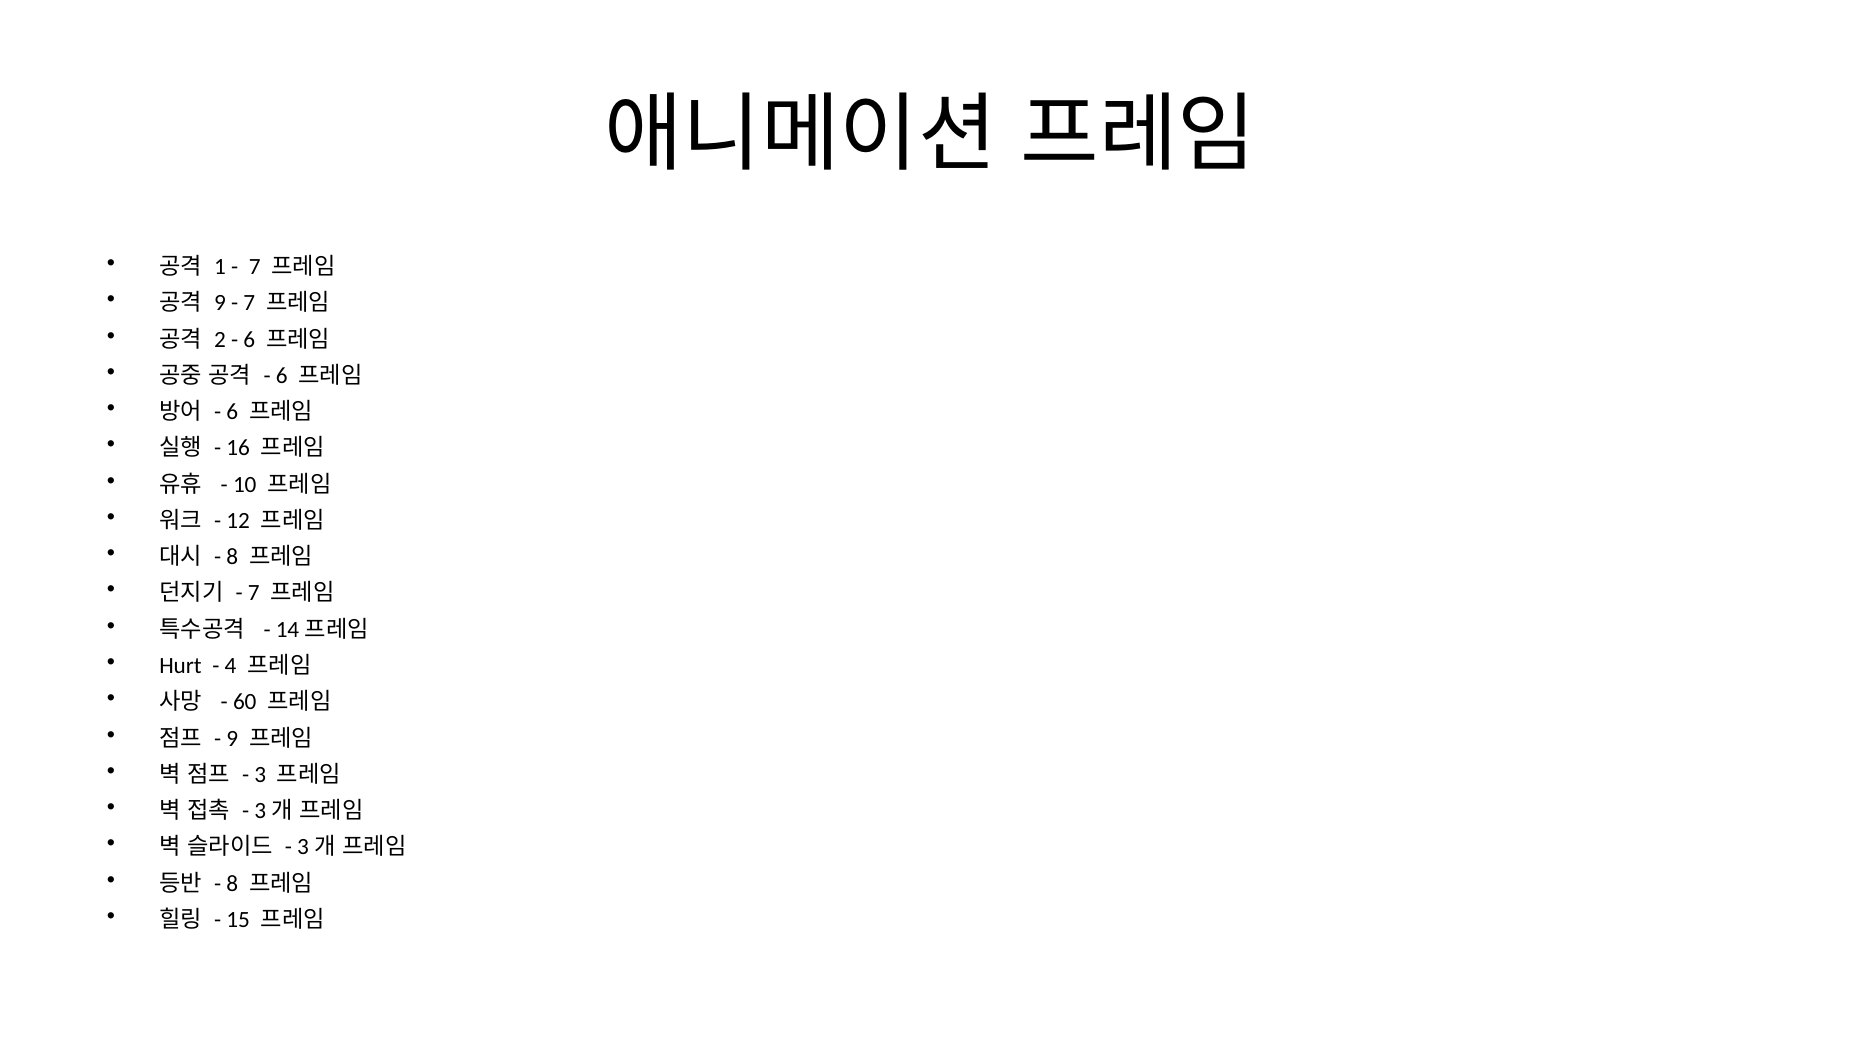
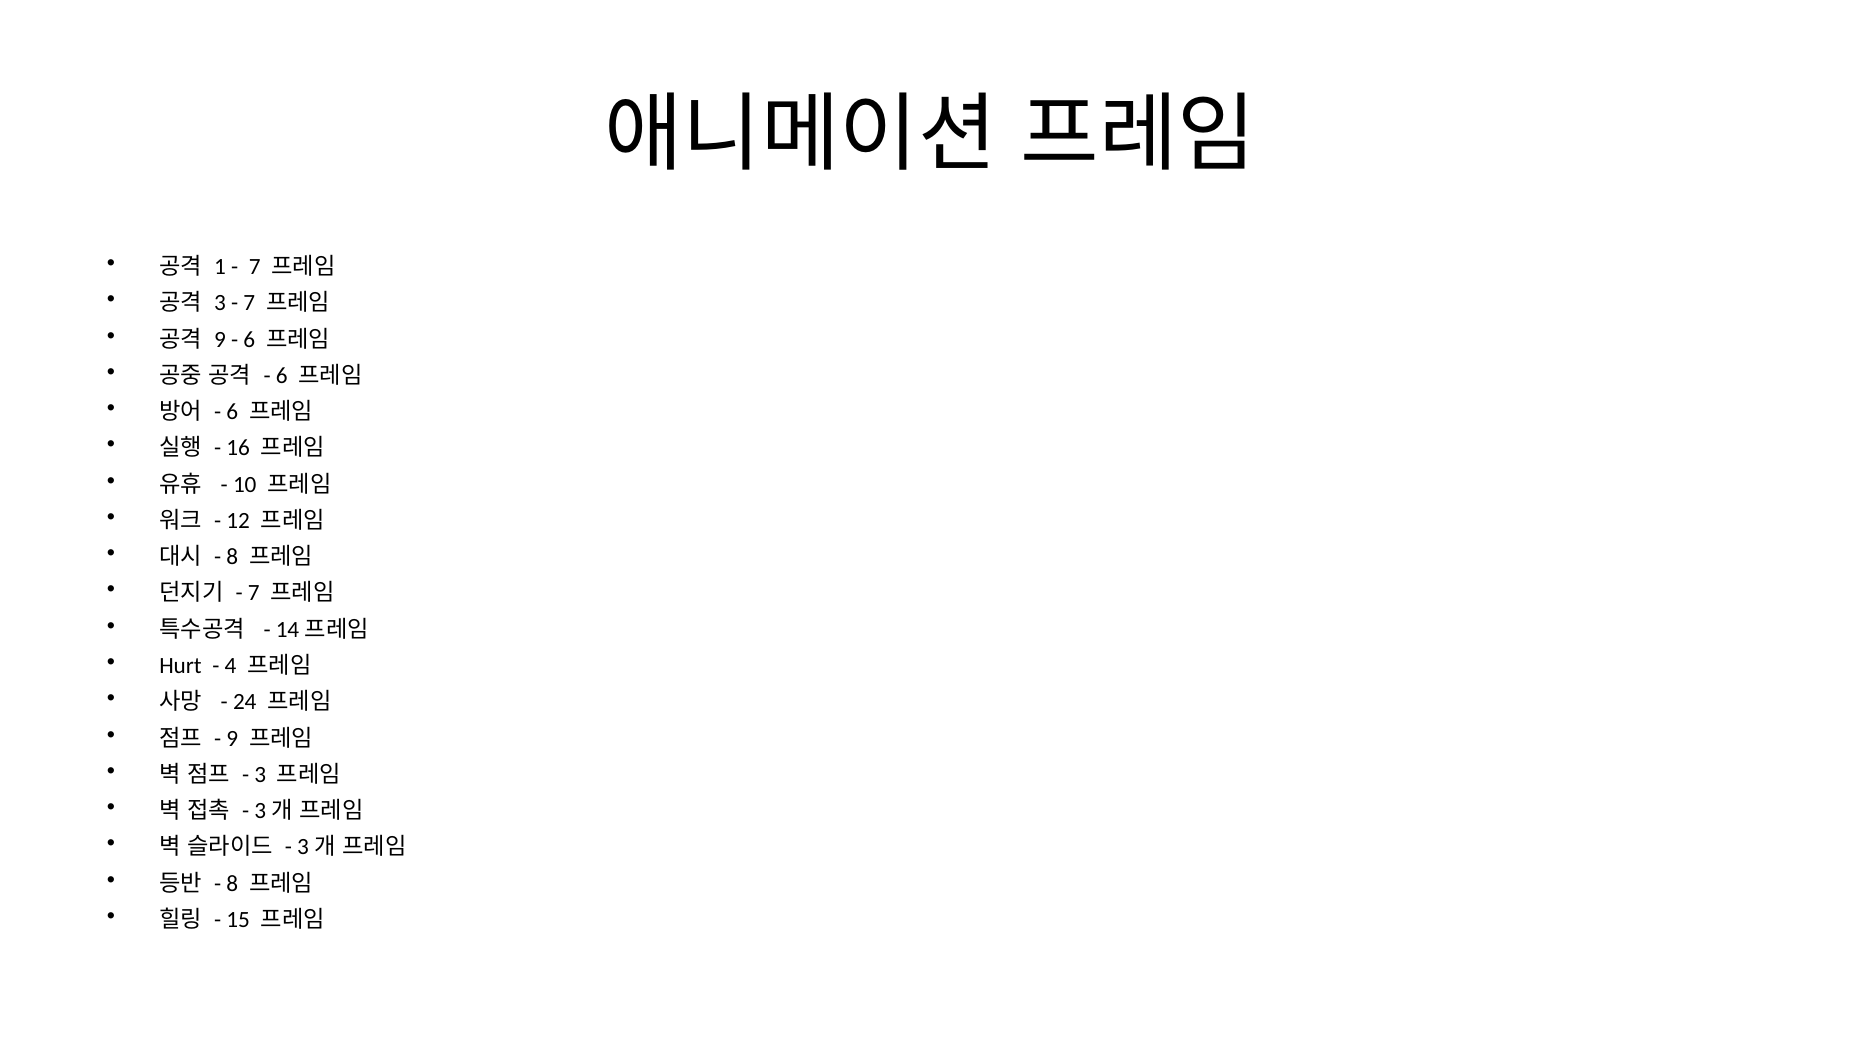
9: 9 -> 3 (220, 303)
2: 2 -> 9 (220, 339)
60: 60 -> 24 (245, 702)
